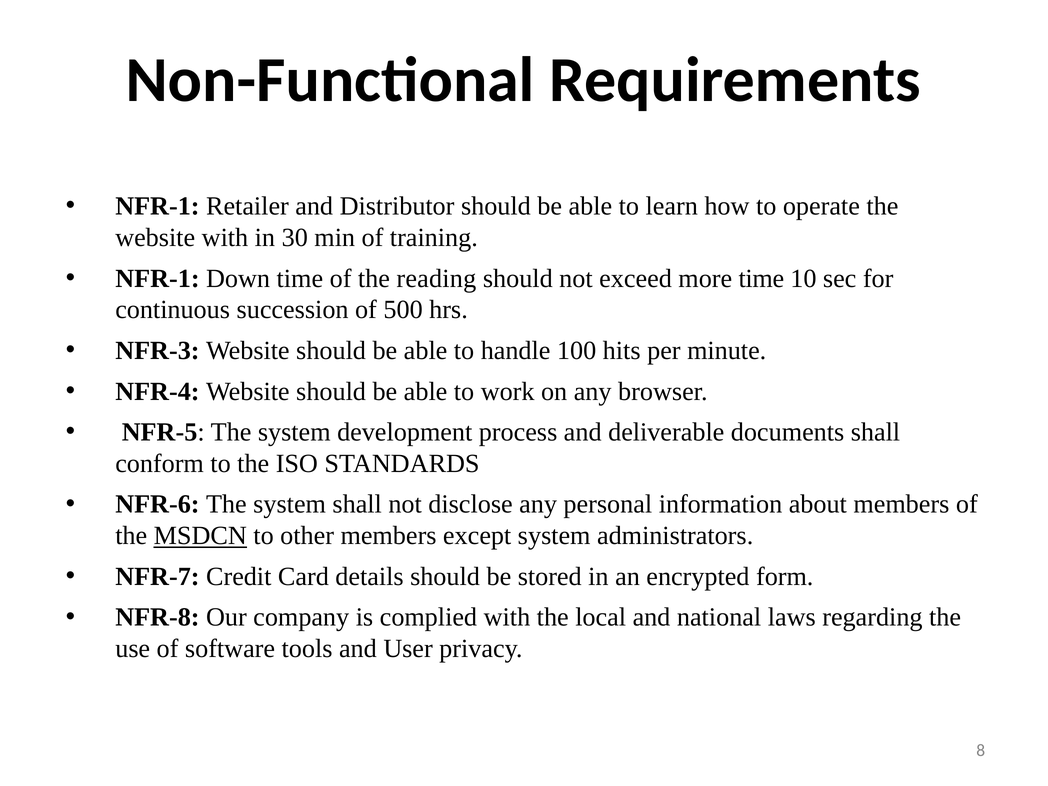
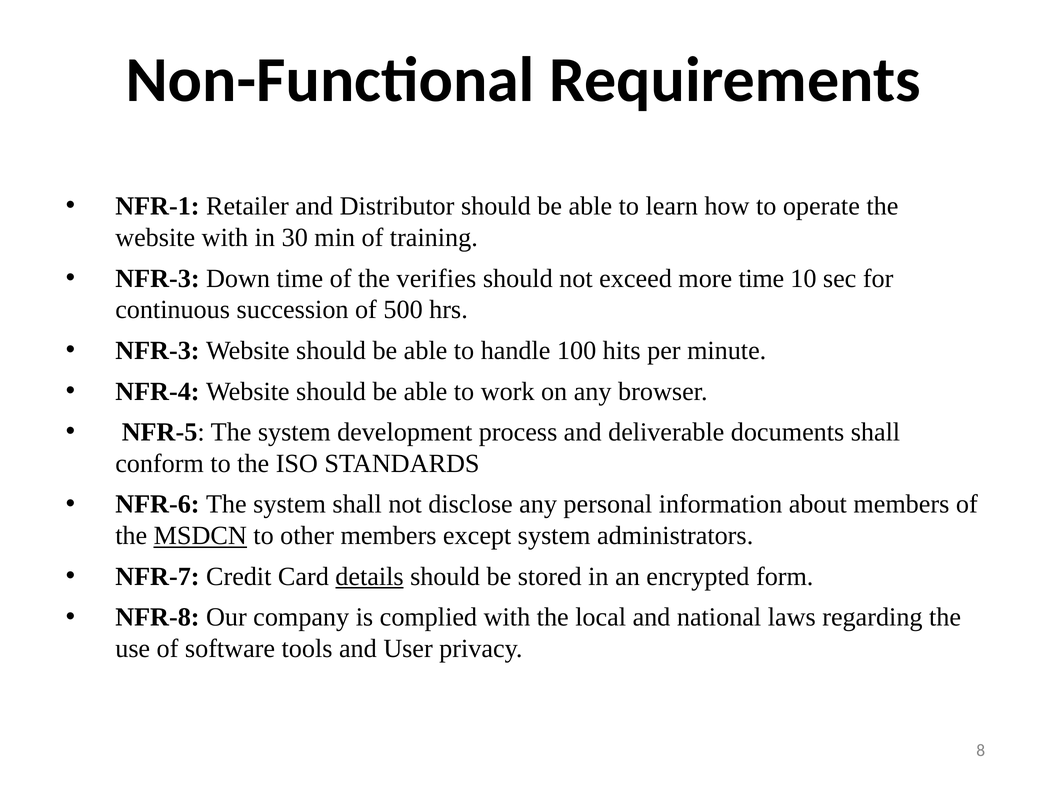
NFR-1: NFR-1 -> NFR-3 (157, 278)
reading: reading -> verifies (436, 278)
details underline: none -> present (369, 577)
